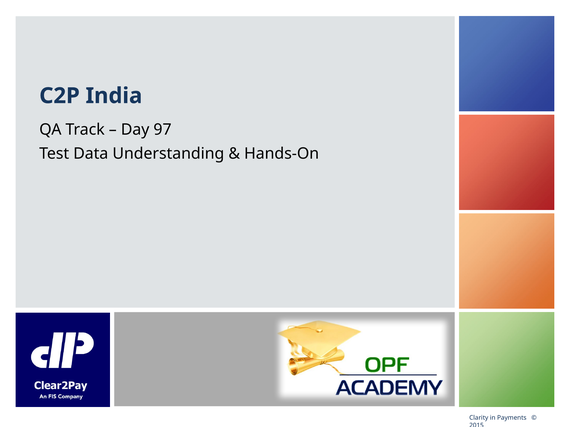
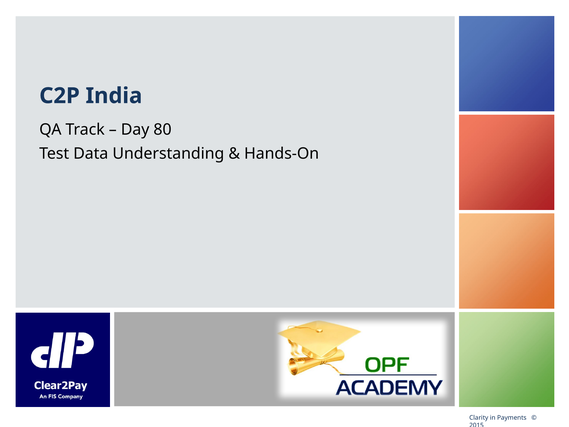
97: 97 -> 80 (162, 130)
